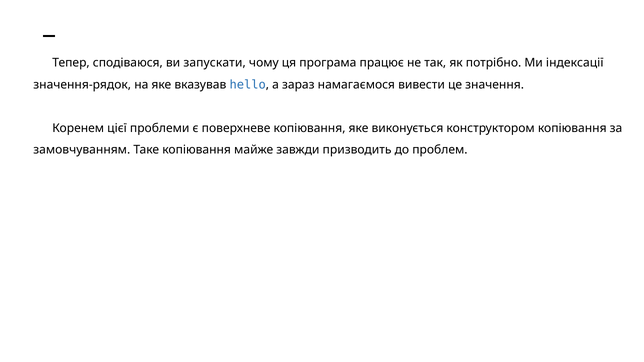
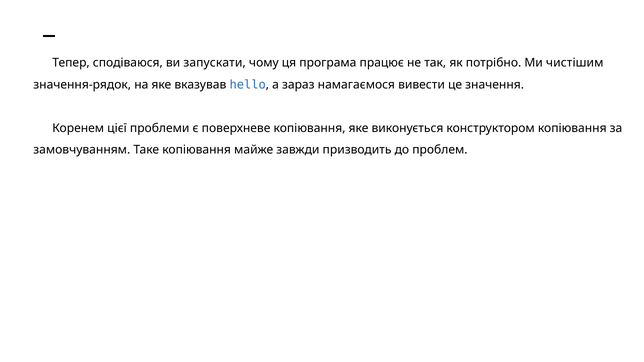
індексації: індексації -> чистішим (575, 63)
